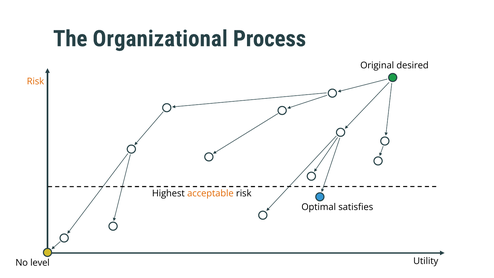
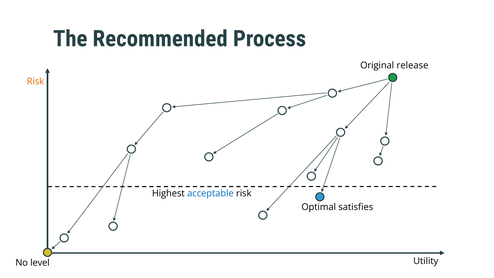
Organizational: Organizational -> Recommended (160, 39)
desired: desired -> release (412, 65)
acceptable colour: orange -> blue (210, 193)
